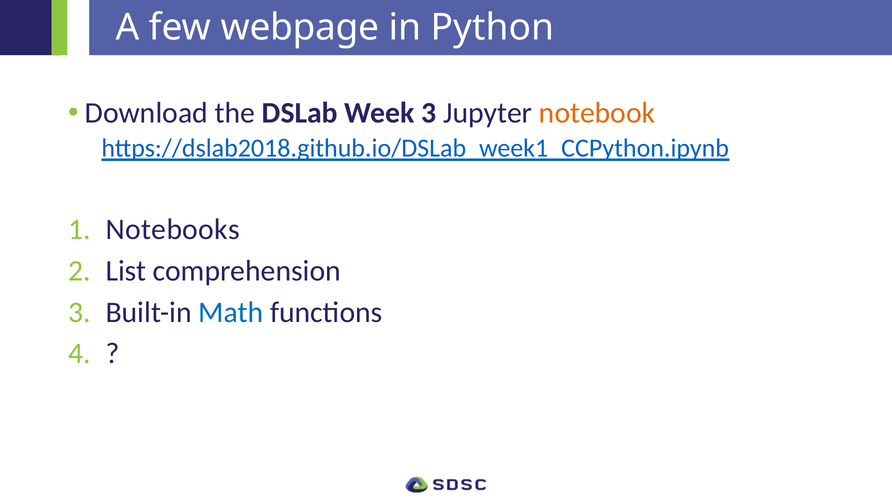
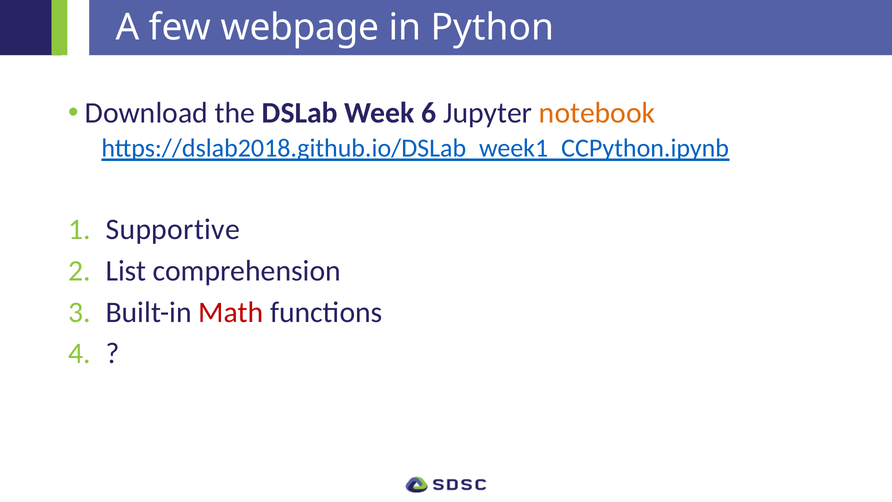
Week 3: 3 -> 6 (429, 113)
Notebooks: Notebooks -> Supportive (173, 229)
Math colour: blue -> red (231, 312)
